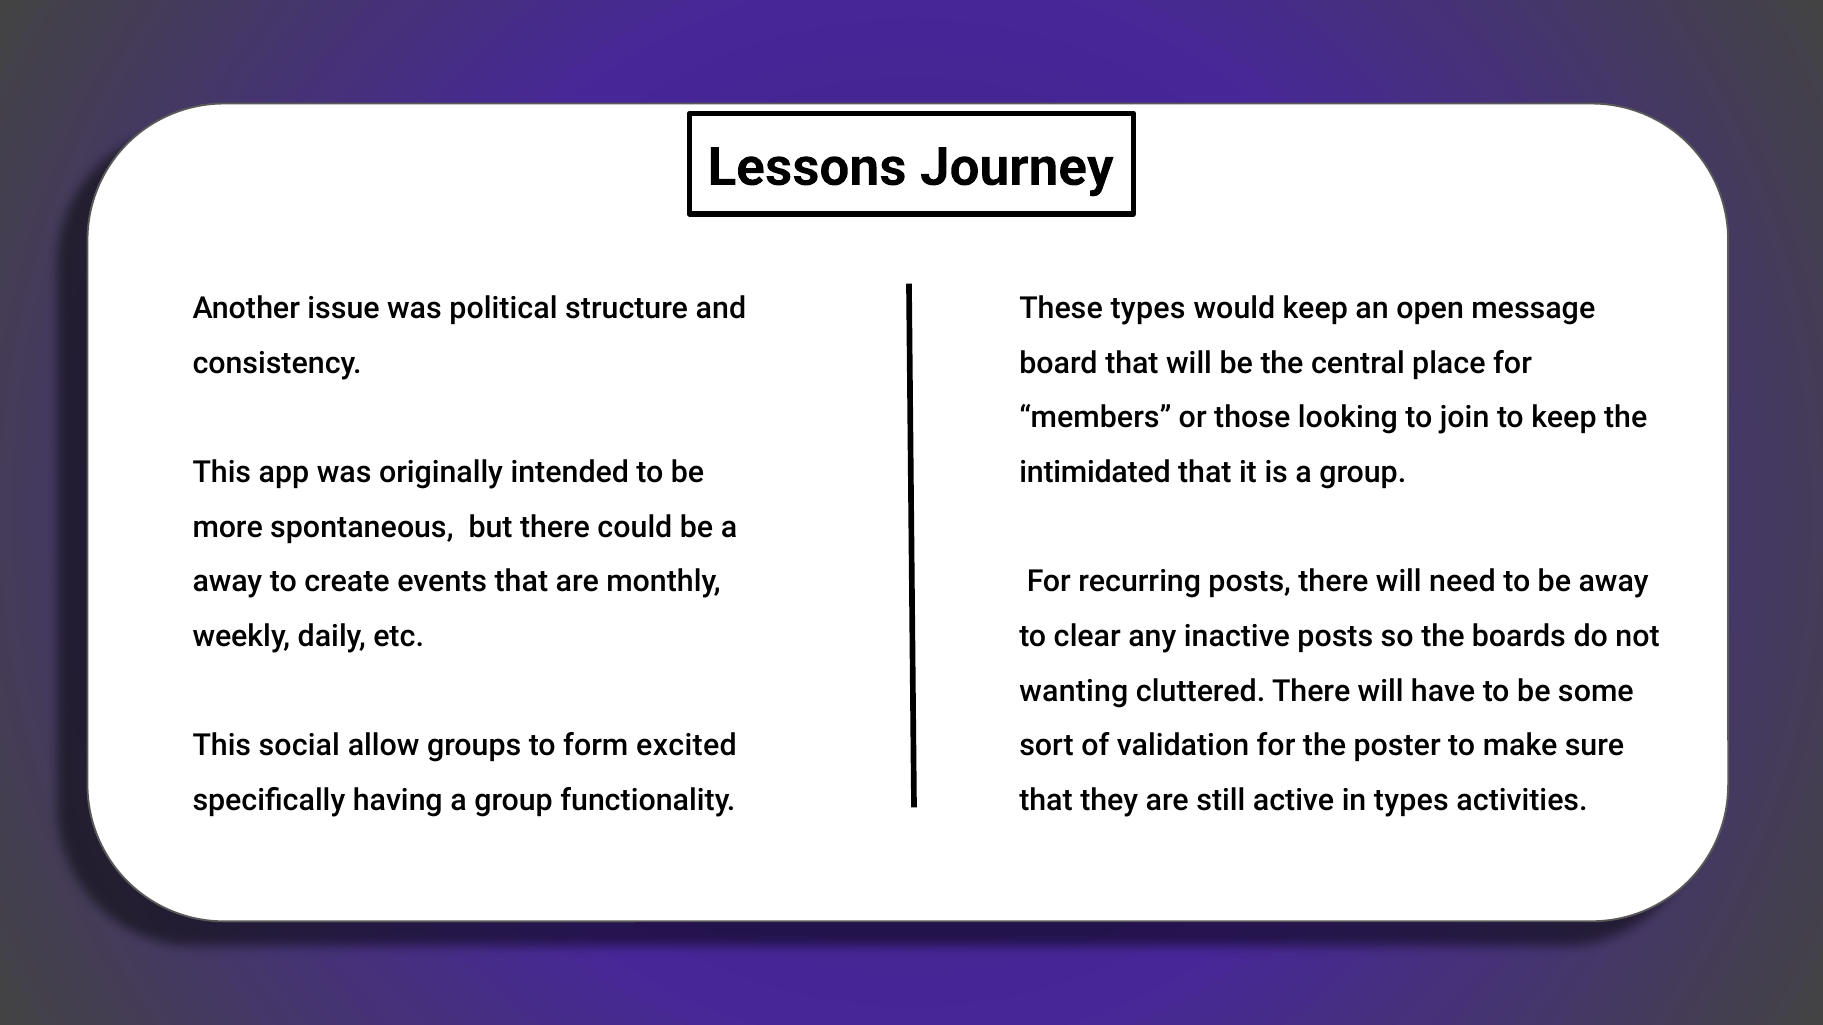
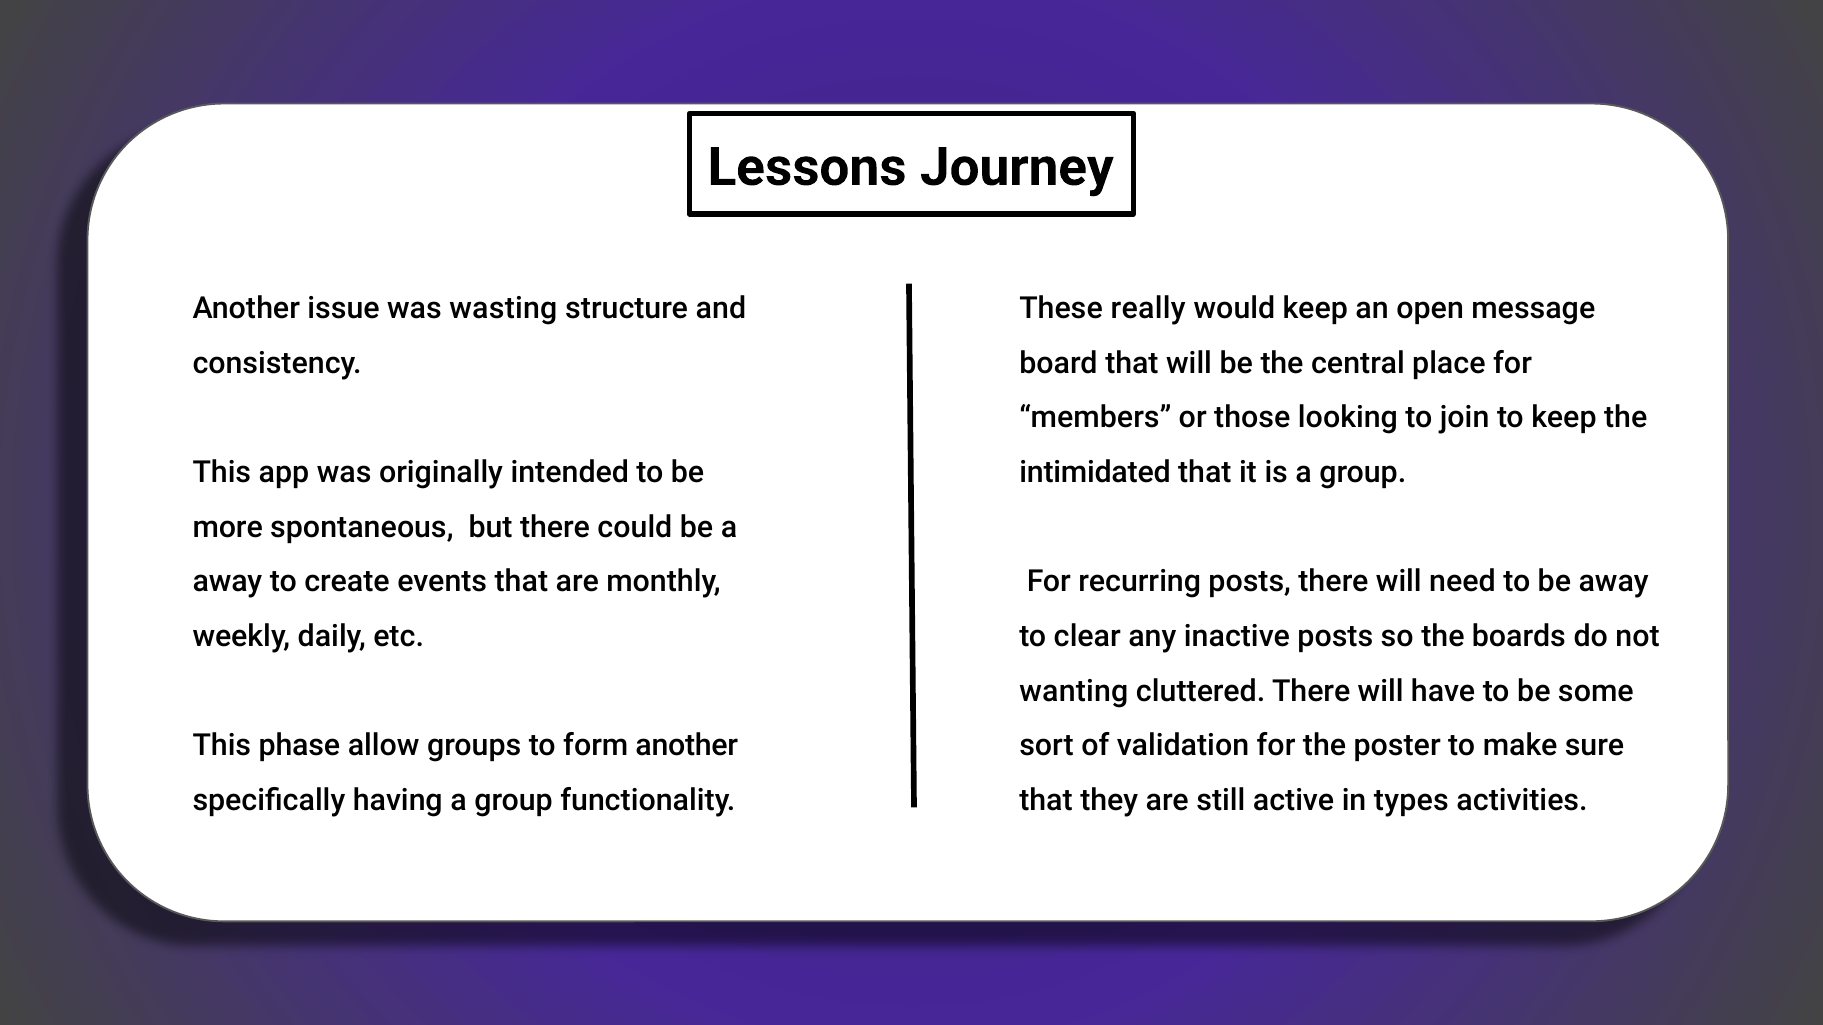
political: political -> wasting (503, 309)
These types: types -> really (1148, 309)
social: social -> phase (299, 746)
form excited: excited -> another (687, 746)
